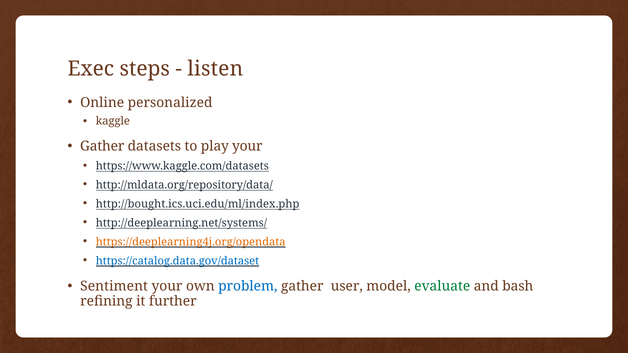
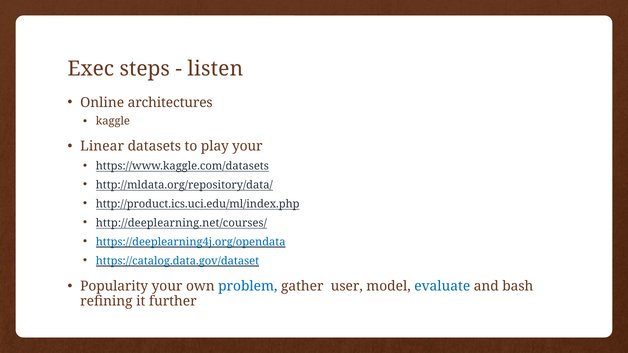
personalized: personalized -> architectures (170, 103)
Gather: Gather -> Linear (102, 146)
http://bought.ics.uci.edu/ml/index.php: http://bought.ics.uci.edu/ml/index.php -> http://product.ics.uci.edu/ml/index.php (198, 204)
http://deeplearning.net/systems/: http://deeplearning.net/systems/ -> http://deeplearning.net/courses/ (181, 223)
https://deeplearning4j.org/opendata colour: orange -> blue (191, 242)
Sentiment: Sentiment -> Popularity (114, 287)
evaluate colour: green -> blue (442, 287)
